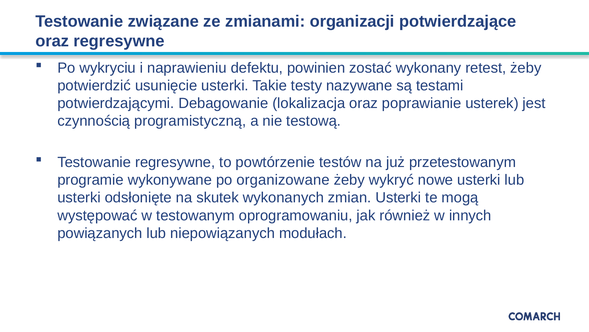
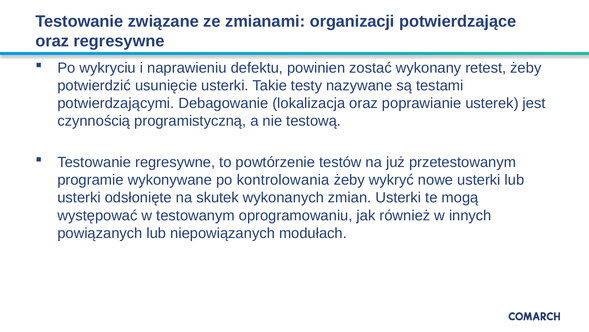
organizowane: organizowane -> kontrolowania (283, 180)
